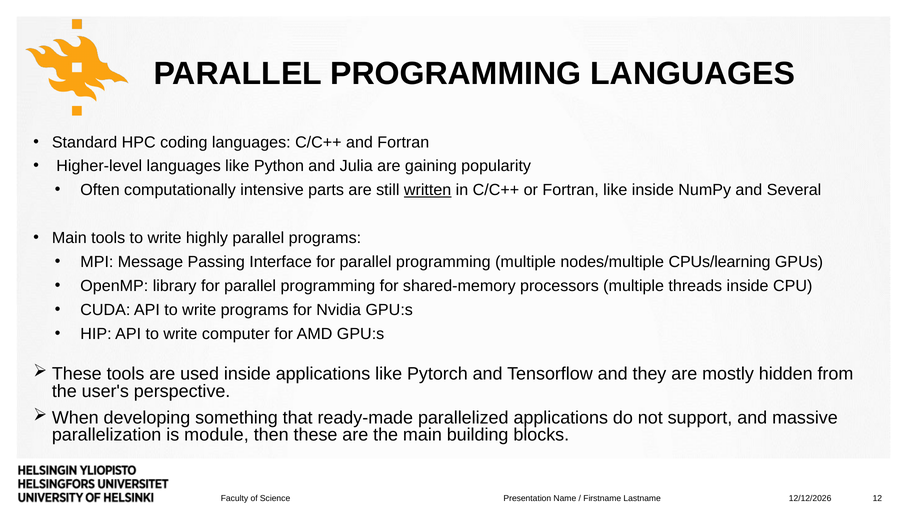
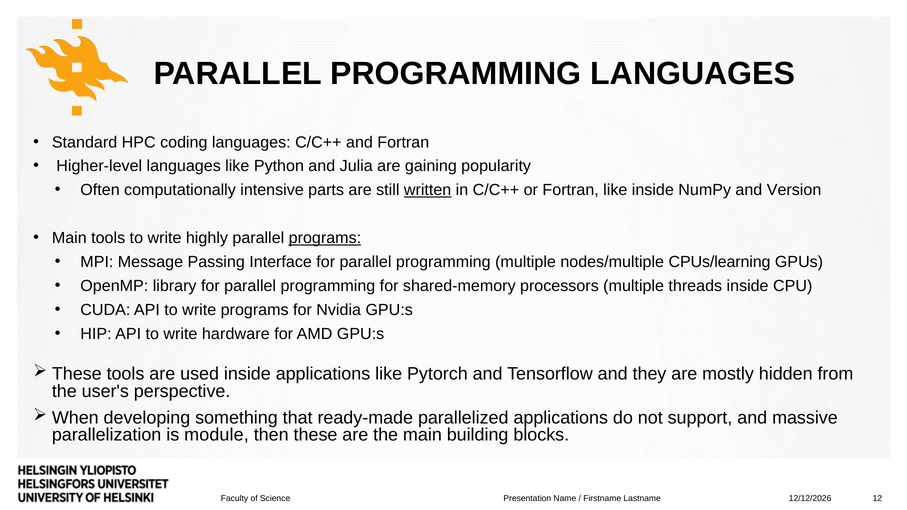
Several: Several -> Version (794, 190)
programs underline: none -> present (325, 238)
computer: computer -> hardware (236, 334)
